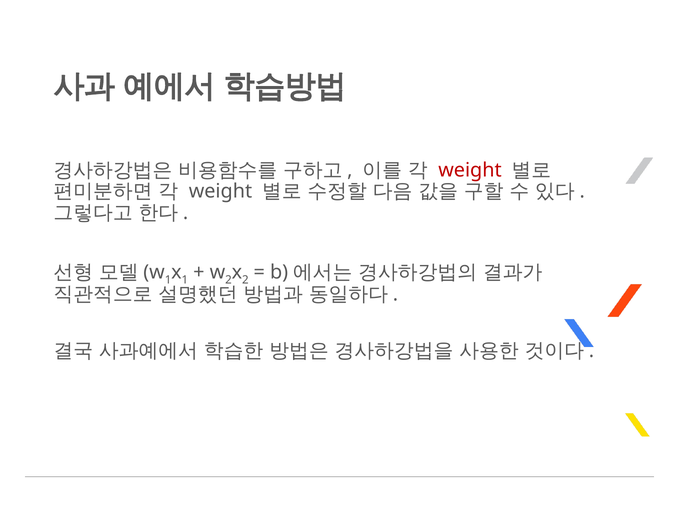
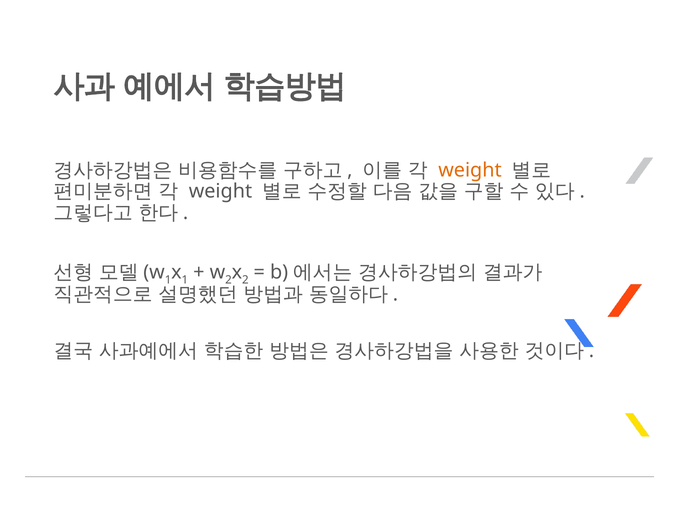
weight colour: red -> orange (470, 170)
